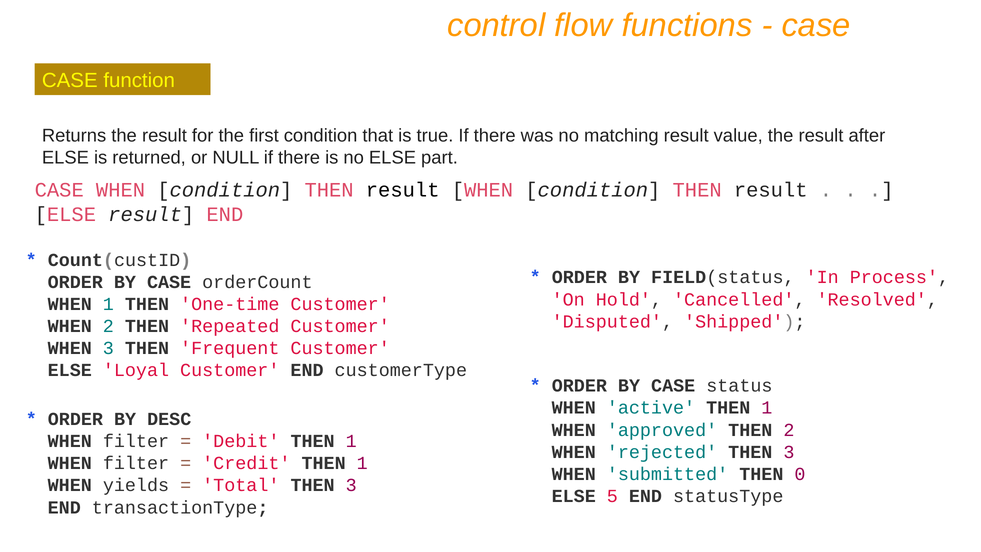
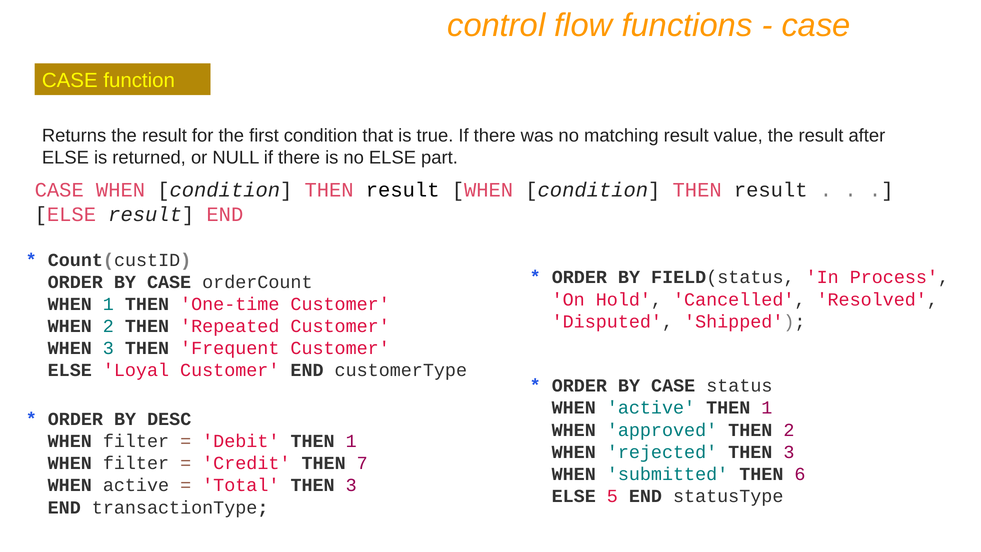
Credit THEN 1: 1 -> 7 (362, 463)
0: 0 -> 6 (800, 474)
yields: yields -> active (136, 485)
